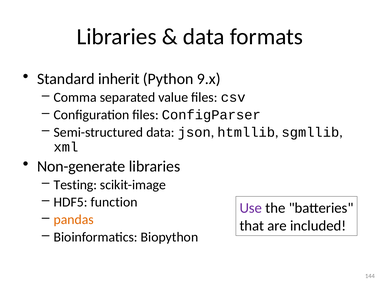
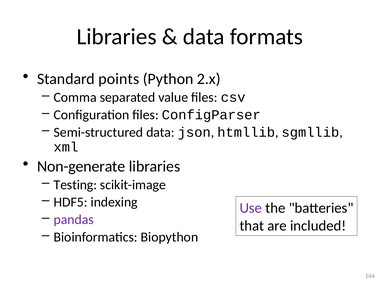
inherit: inherit -> points (119, 79)
9.x: 9.x -> 2.x (209, 79)
function: function -> indexing (114, 202)
pandas colour: orange -> purple (74, 220)
